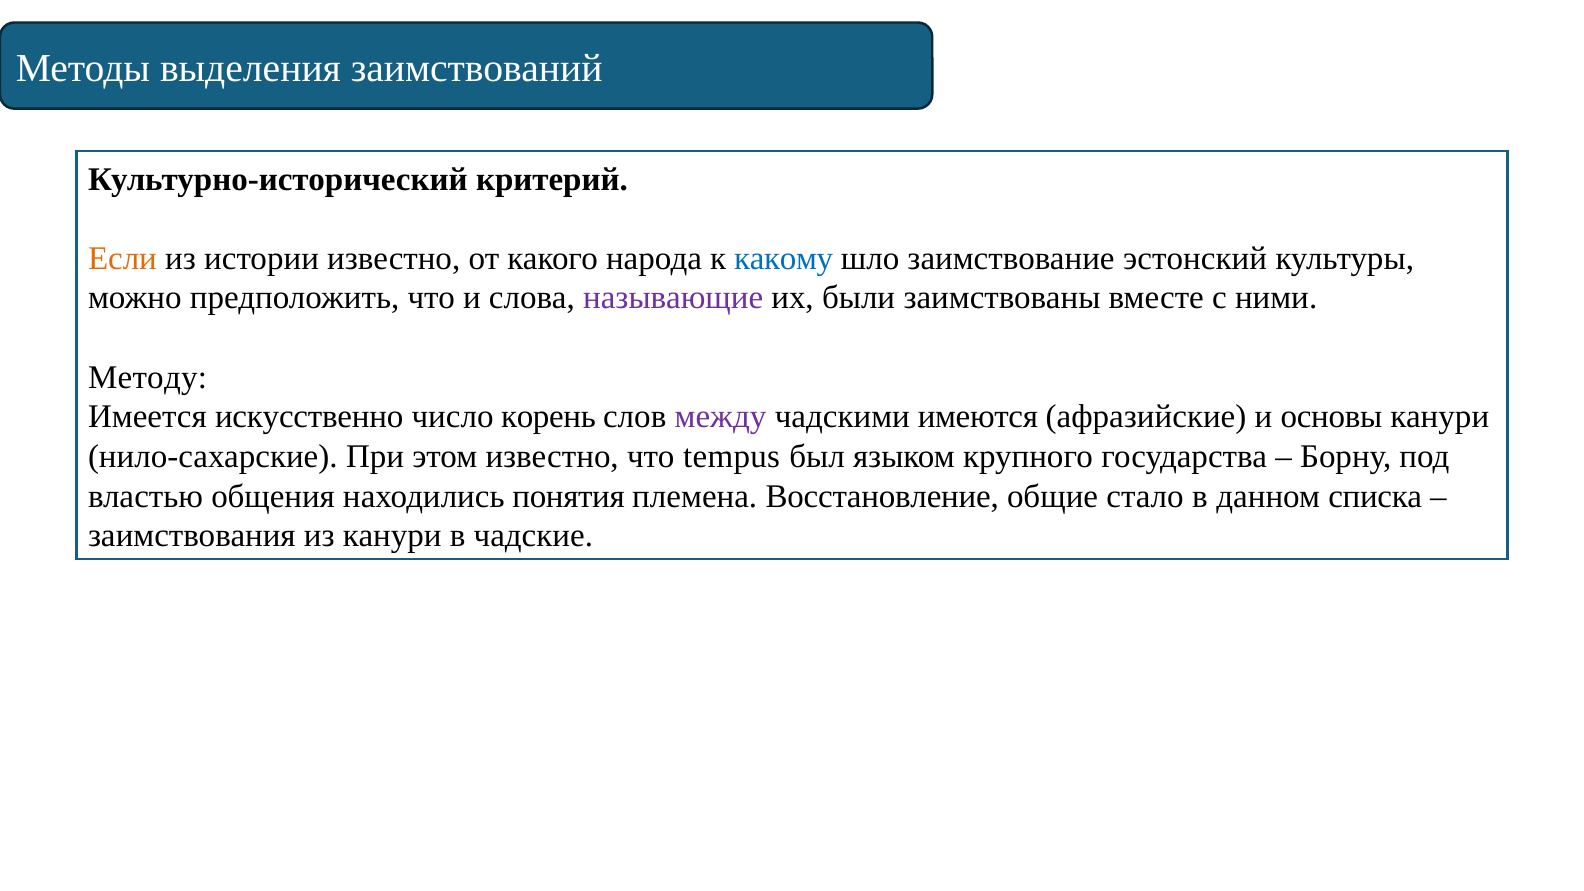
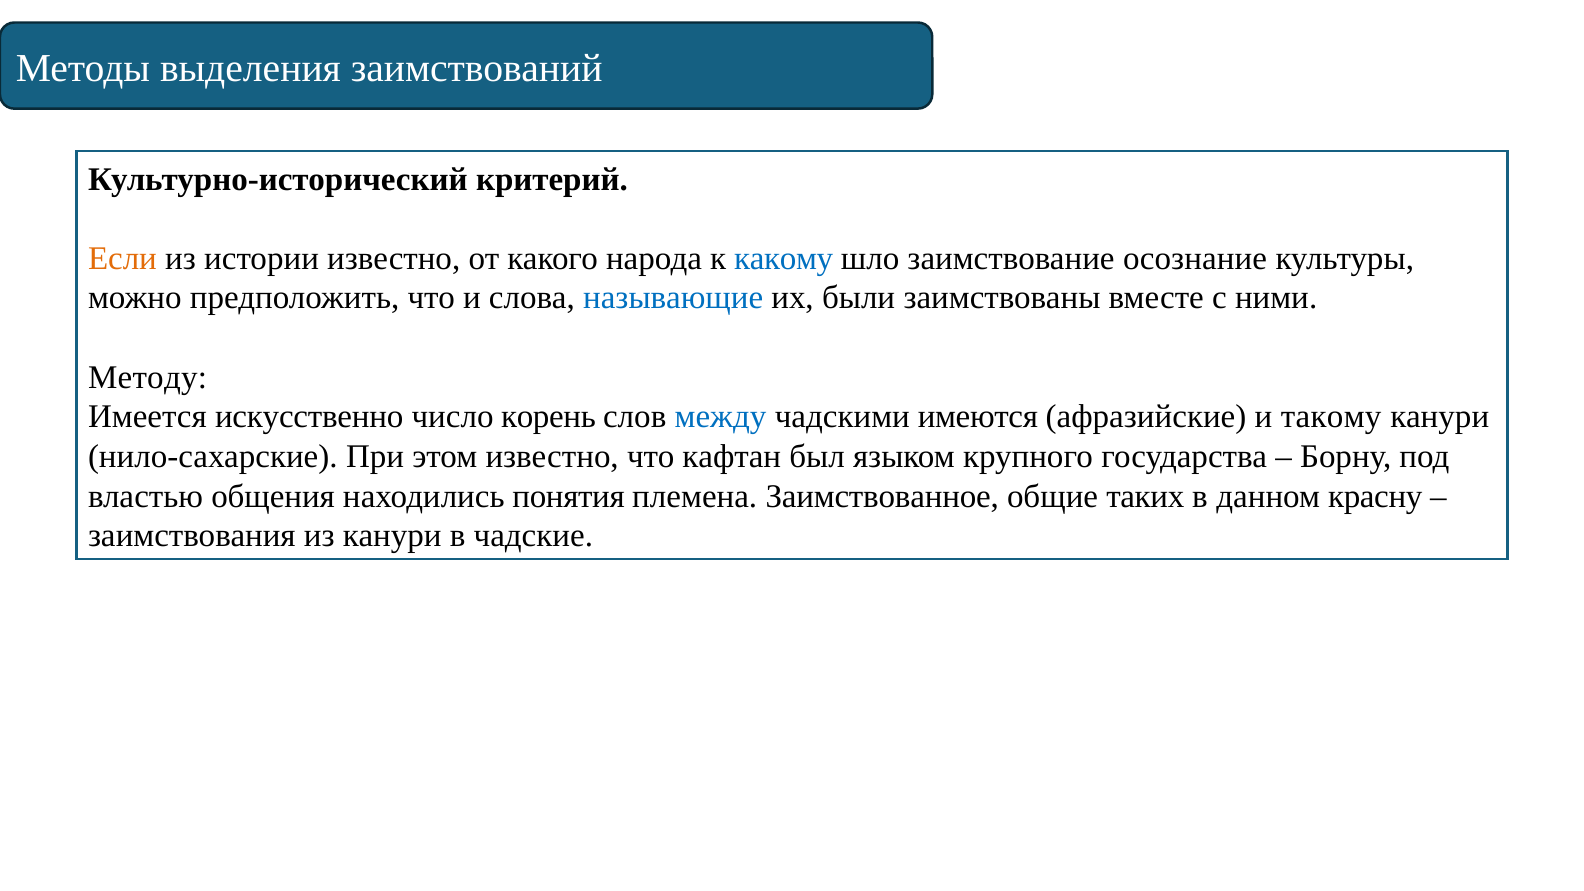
эстонский: эстонский -> осознание (1195, 258)
называющие colour: purple -> blue (673, 298)
между colour: purple -> blue (720, 417)
основы: основы -> такому (1331, 417)
tempus: tempus -> кафтан (732, 457)
Восстановление: Восстановление -> Заимствованное (882, 496)
стало: стало -> таких (1145, 496)
списка: списка -> красну (1375, 496)
